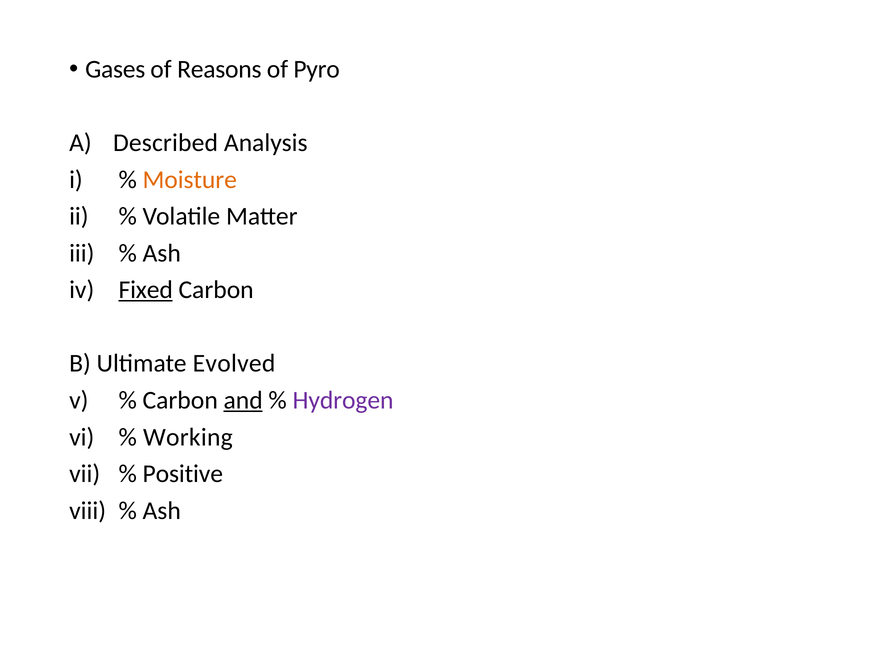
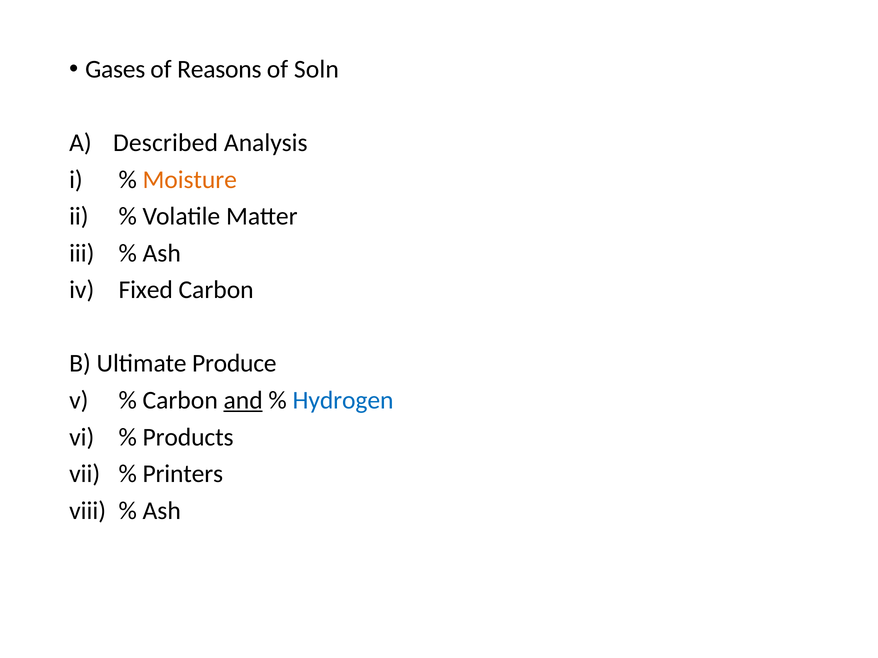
Pyro: Pyro -> Soln (316, 69)
Fixed underline: present -> none (146, 290)
Evolved: Evolved -> Produce (234, 364)
Hydrogen colour: purple -> blue (343, 401)
Working: Working -> Products (188, 437)
Positive: Positive -> Printers (183, 474)
